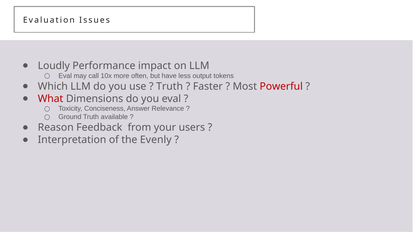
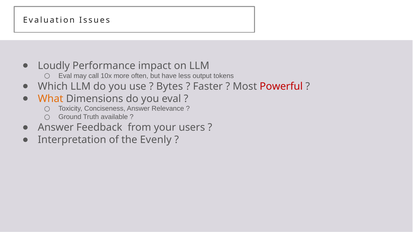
Truth: Truth -> Bytes (170, 86)
What colour: red -> orange (51, 99)
Reason: Reason -> Answer (56, 128)
